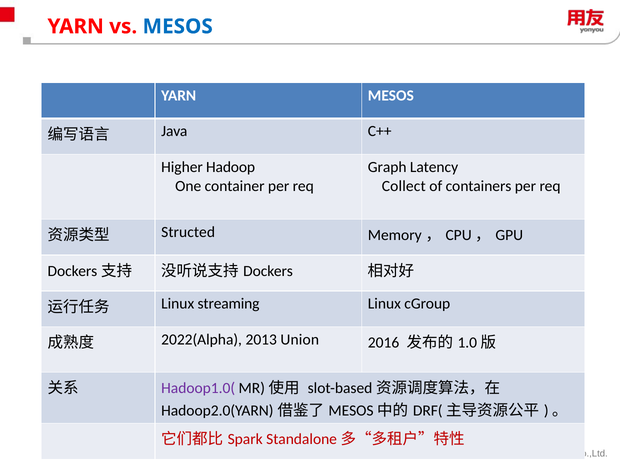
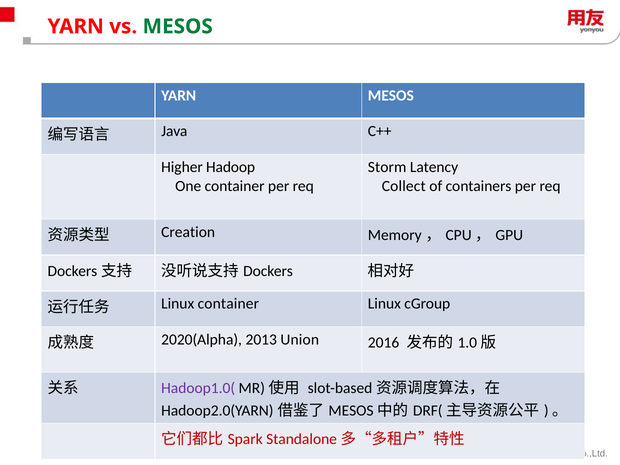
MESOS colour: blue -> green (178, 26)
Graph: Graph -> Storm (387, 167)
Structed: Structed -> Creation (188, 232)
Linux streaming: streaming -> container (228, 304)
2022(Alpha: 2022(Alpha -> 2020(Alpha (202, 340)
